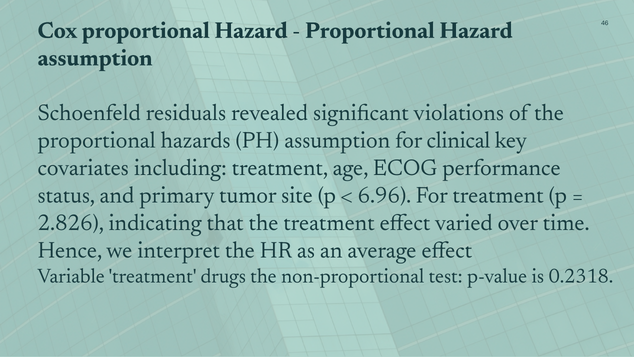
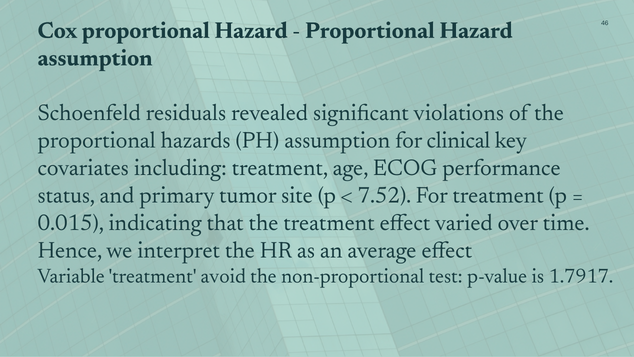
6.96: 6.96 -> 7.52 (384, 195)
2.826: 2.826 -> 0.015 (71, 222)
drugs: drugs -> avoid (223, 276)
0.2318: 0.2318 -> 1.7917 (581, 276)
